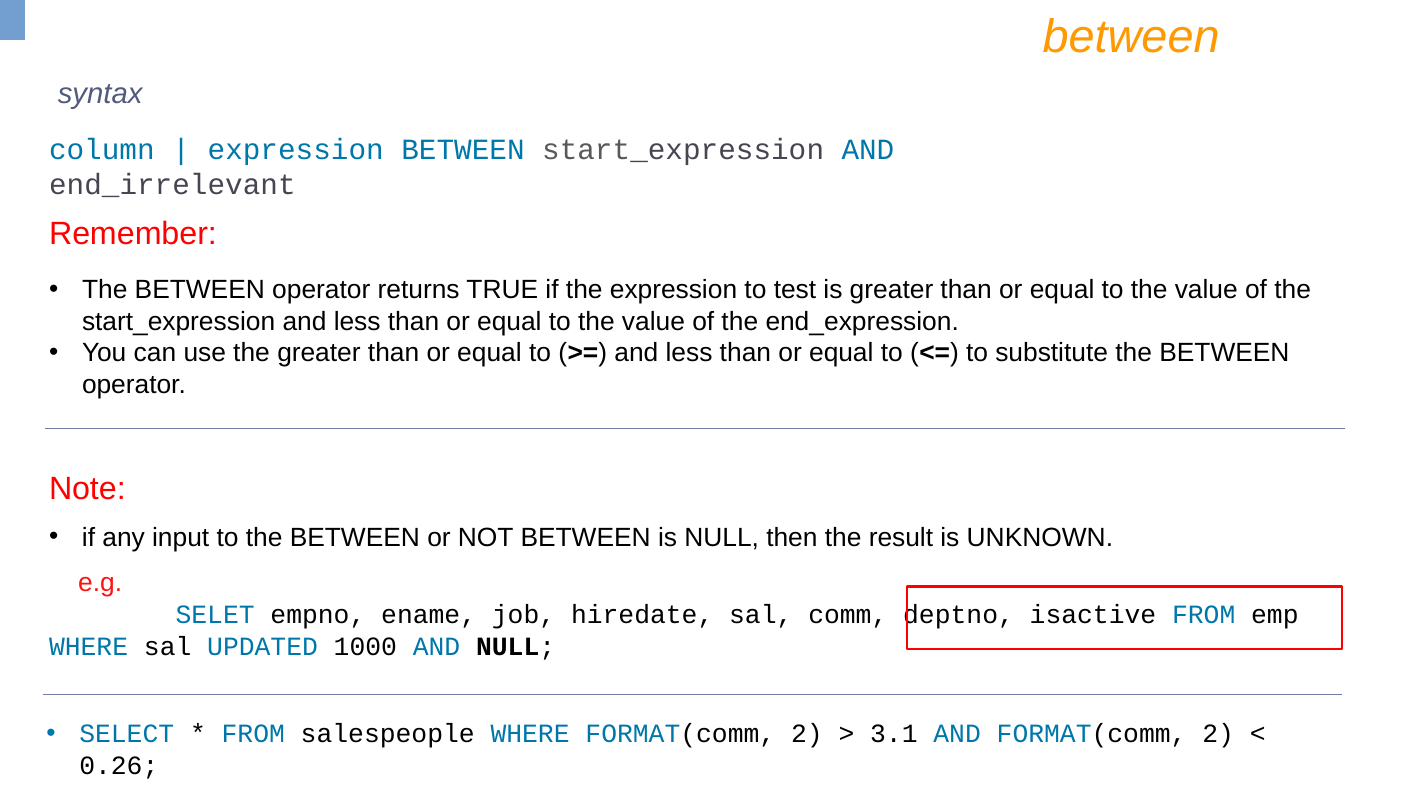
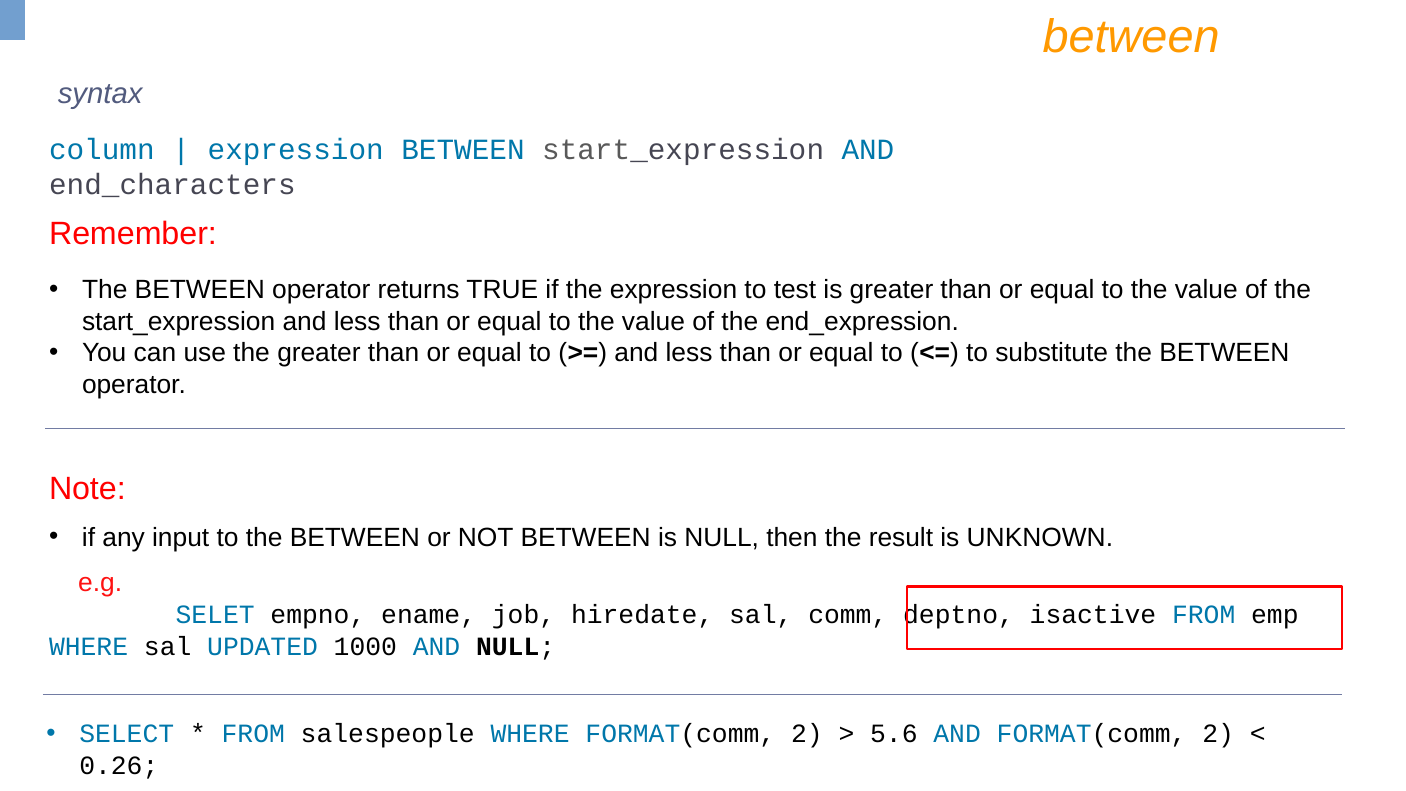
end_irrelevant: end_irrelevant -> end_characters (172, 185)
3.1: 3.1 -> 5.6 (894, 734)
